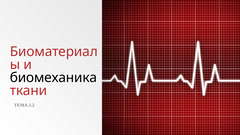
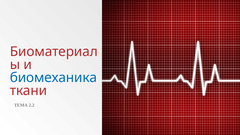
биомеханика colour: black -> blue (53, 78)
